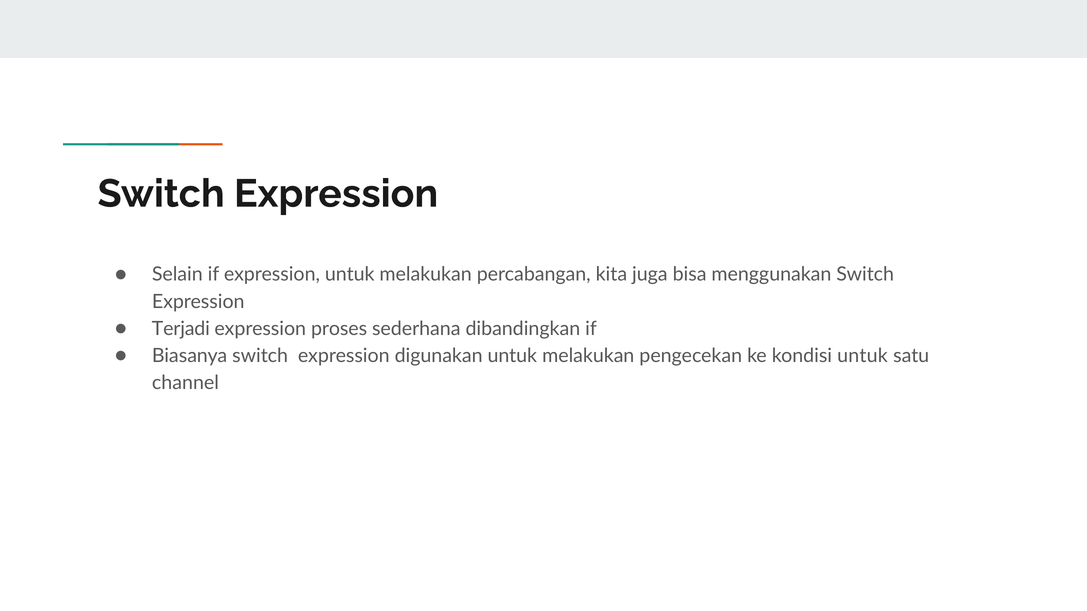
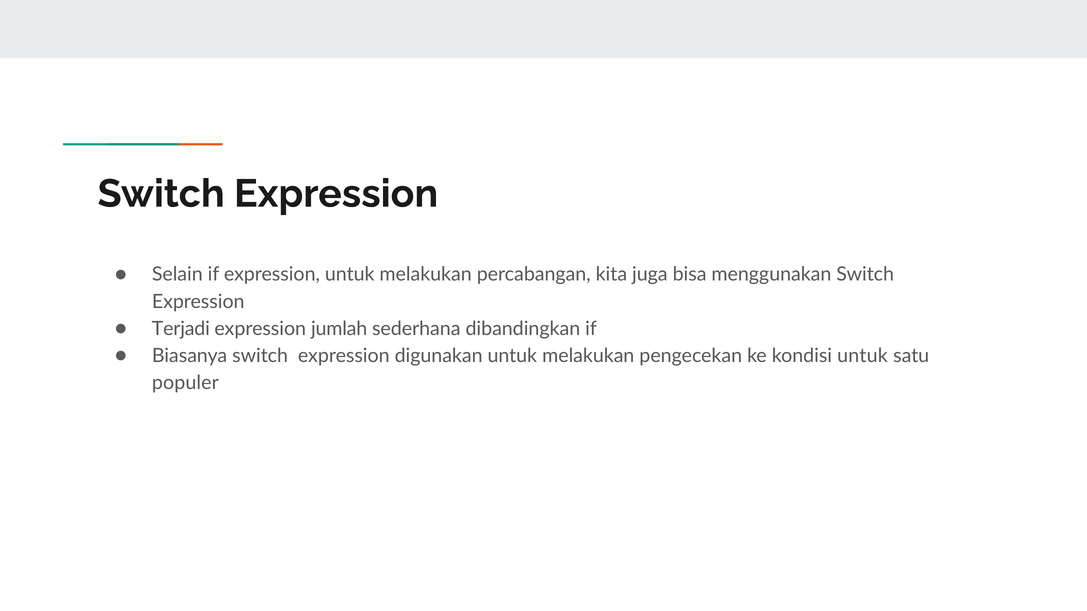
proses: proses -> jumlah (339, 329)
channel: channel -> populer (185, 383)
